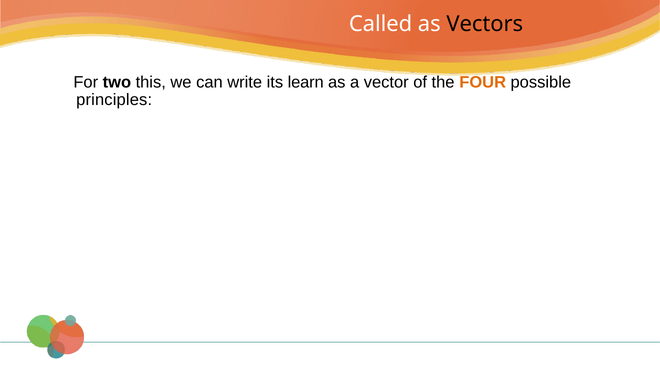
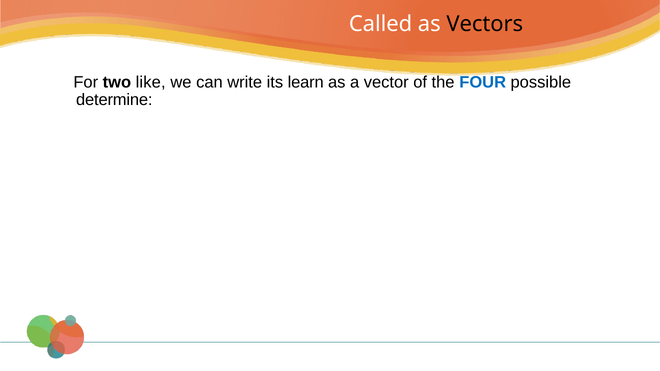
this: this -> like (151, 82)
FOUR colour: orange -> blue (483, 82)
principles: principles -> determine (114, 100)
